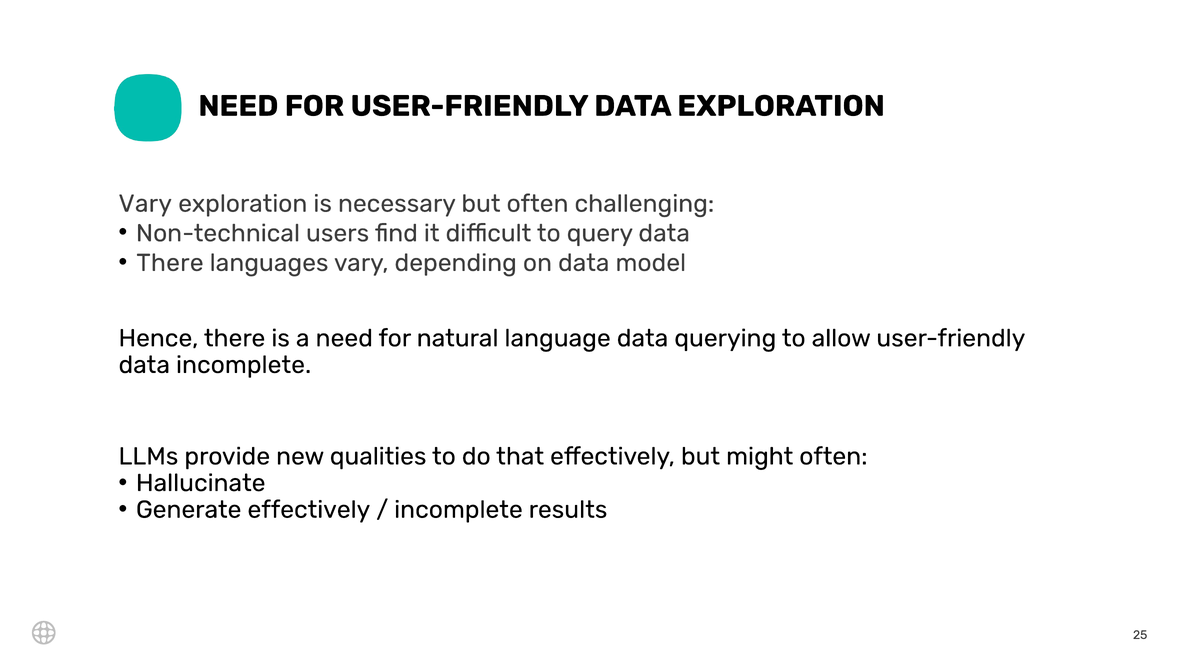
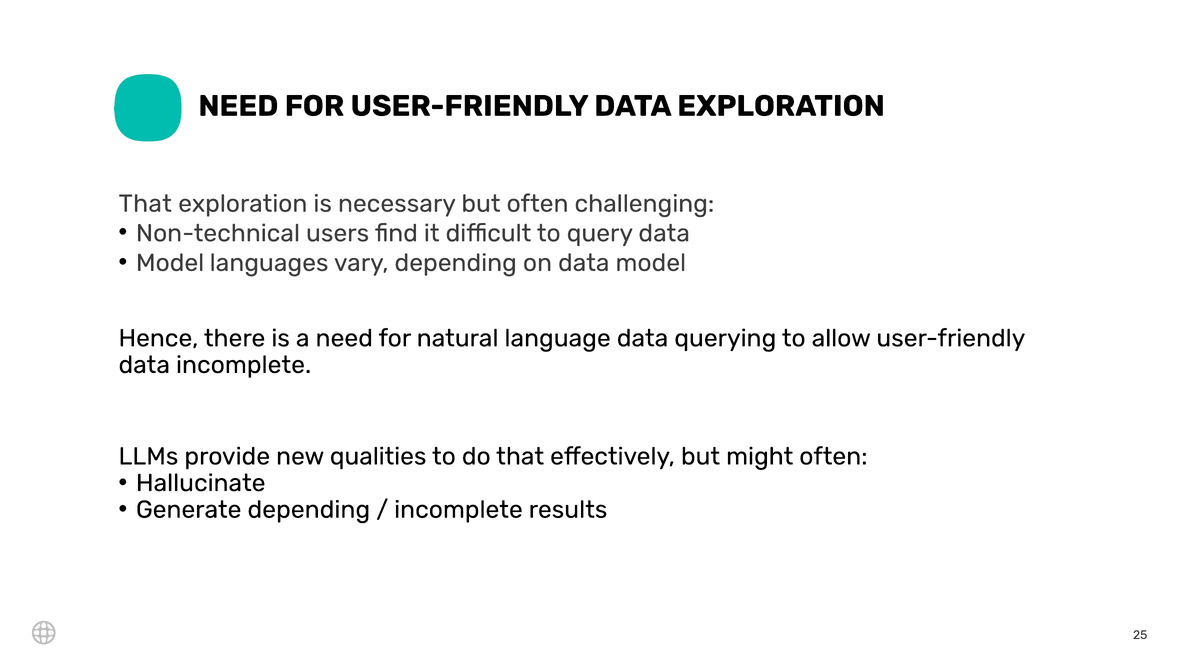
Vary: Vary -> That (145, 204)
There: There -> Model (170, 263)
Generate effectively: effectively -> depending (309, 510)
